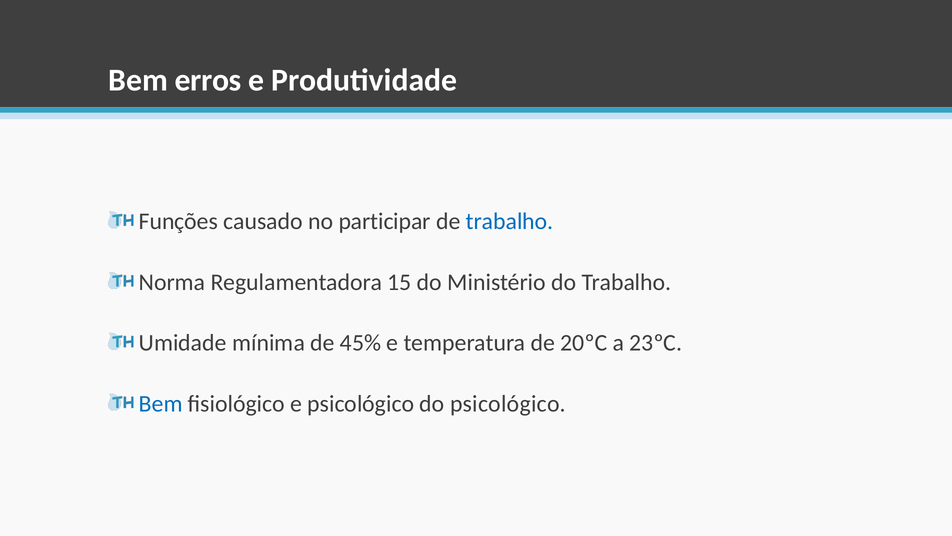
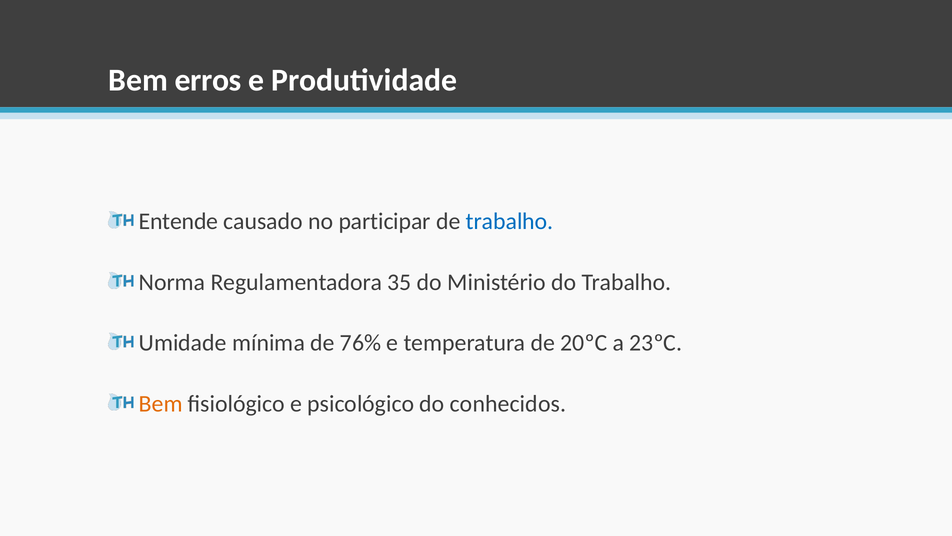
Funções: Funções -> Entende (178, 221)
15: 15 -> 35 (399, 282)
45%: 45% -> 76% (361, 343)
Bem colour: blue -> orange (161, 403)
do psicológico: psicológico -> conhecidos (508, 403)
